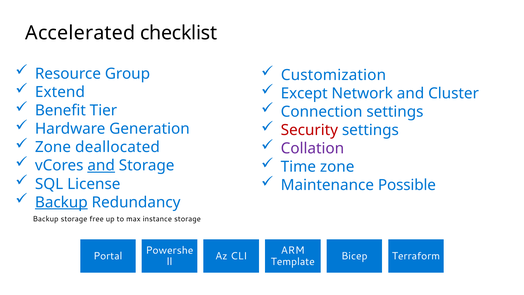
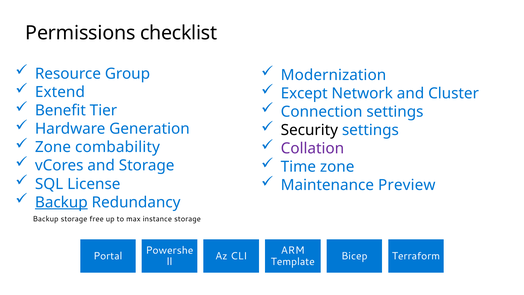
Accelerated: Accelerated -> Permissions (80, 33)
Customization: Customization -> Modernization (333, 75)
Security colour: red -> black (309, 130)
deallocated: deallocated -> combability (117, 147)
and underline: present -> none (101, 165)
Possible: Possible -> Preview (407, 185)
